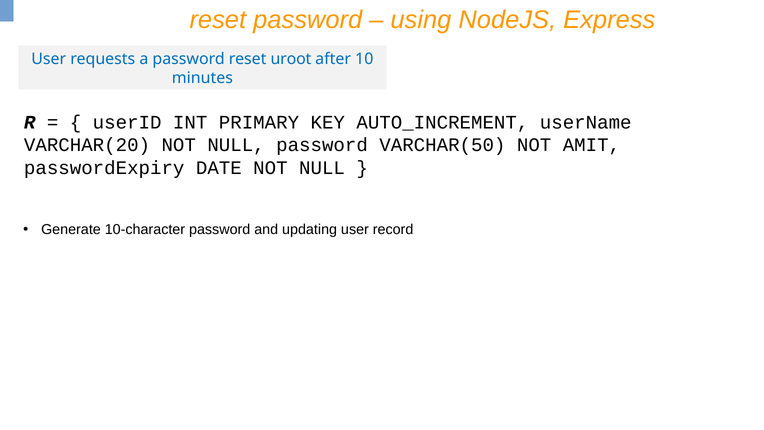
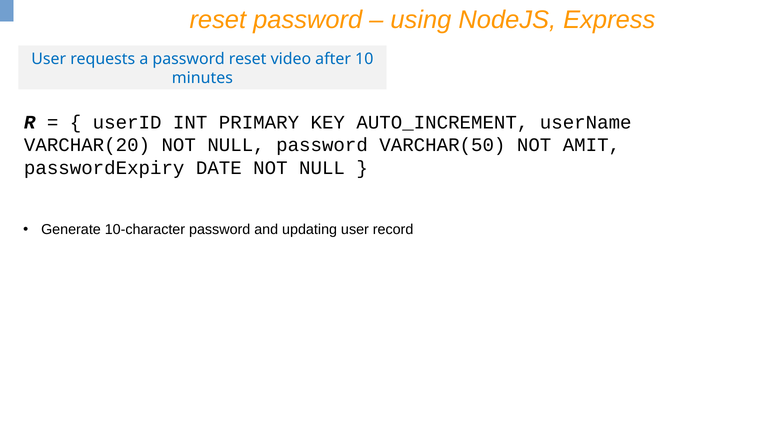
uroot: uroot -> video (291, 59)
